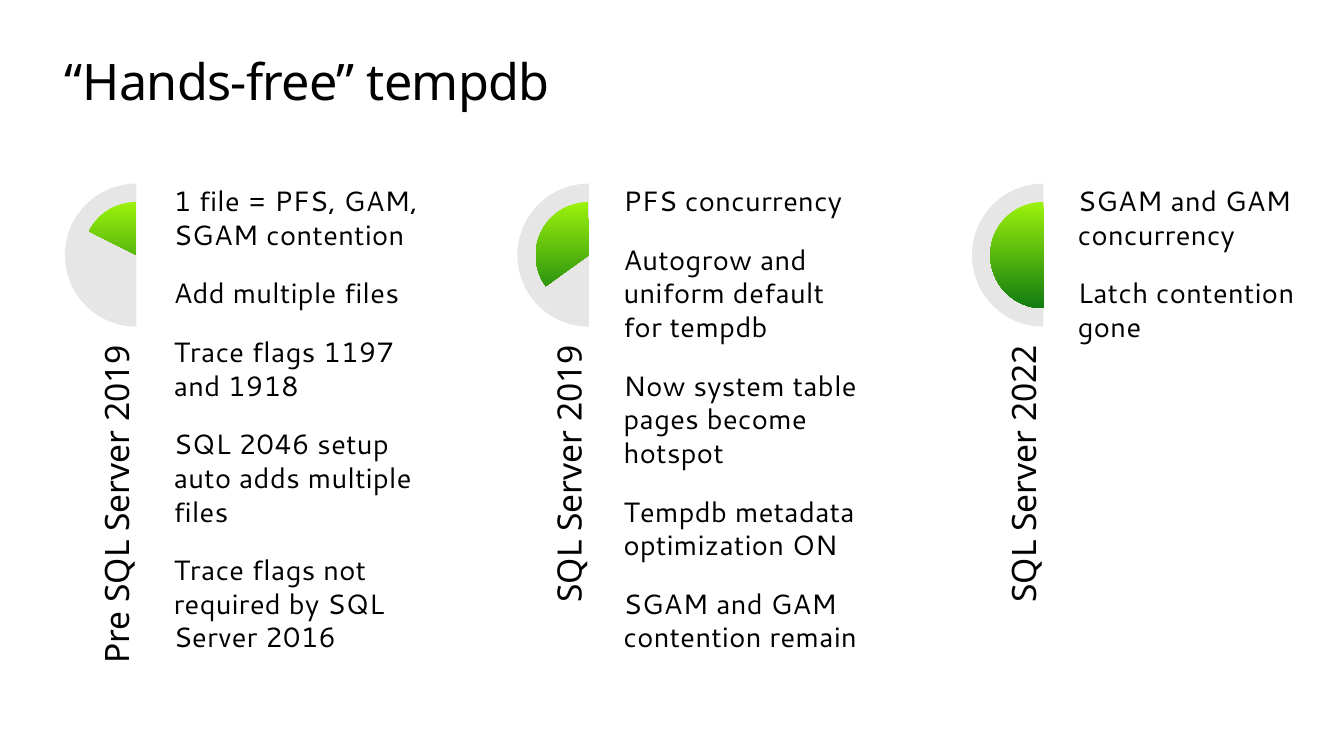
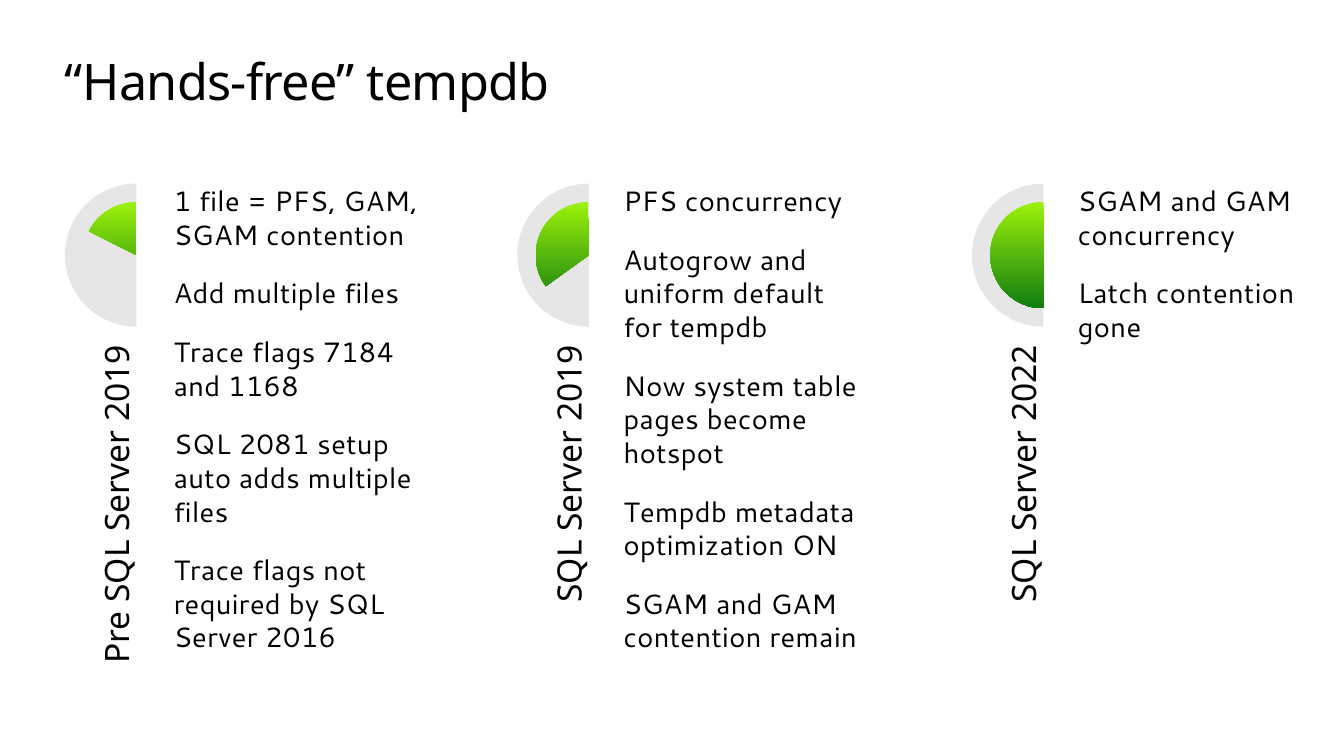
1197: 1197 -> 7184 (359, 353)
1918: 1918 -> 1168 (263, 387)
2046: 2046 -> 2081 (274, 446)
